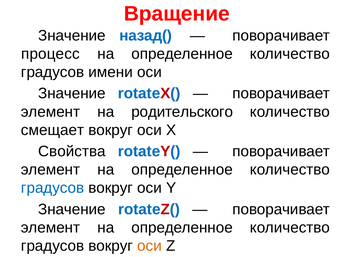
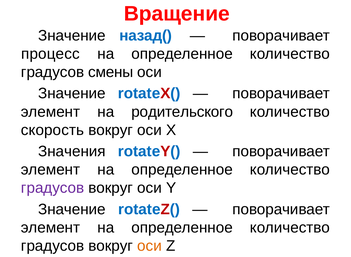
имени: имени -> смены (111, 72)
смещает: смещает -> скорость (53, 130)
Свойства: Свойства -> Значения (72, 151)
градусов colour: blue -> purple (53, 188)
